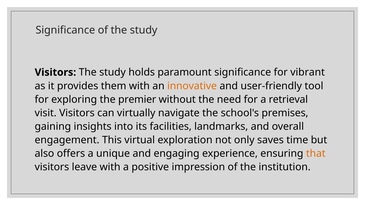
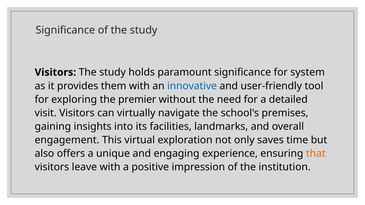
vibrant: vibrant -> system (308, 72)
innovative colour: orange -> blue (192, 86)
retrieval: retrieval -> detailed (288, 100)
